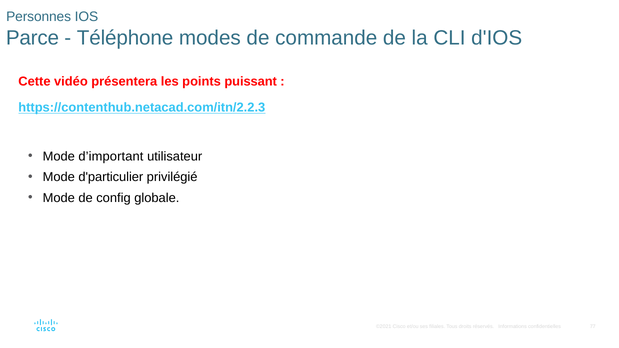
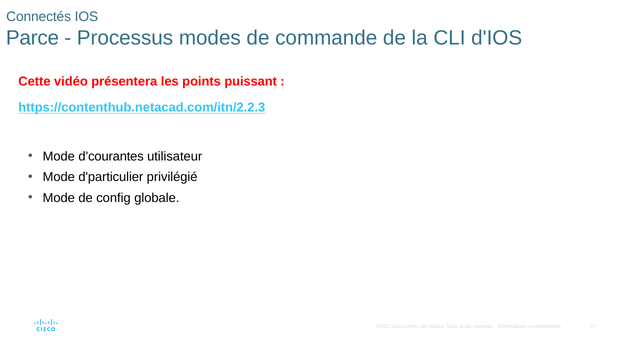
Personnes: Personnes -> Connectés (39, 17)
Téléphone: Téléphone -> Processus (125, 38)
d’important: d’important -> d’courantes (111, 157)
